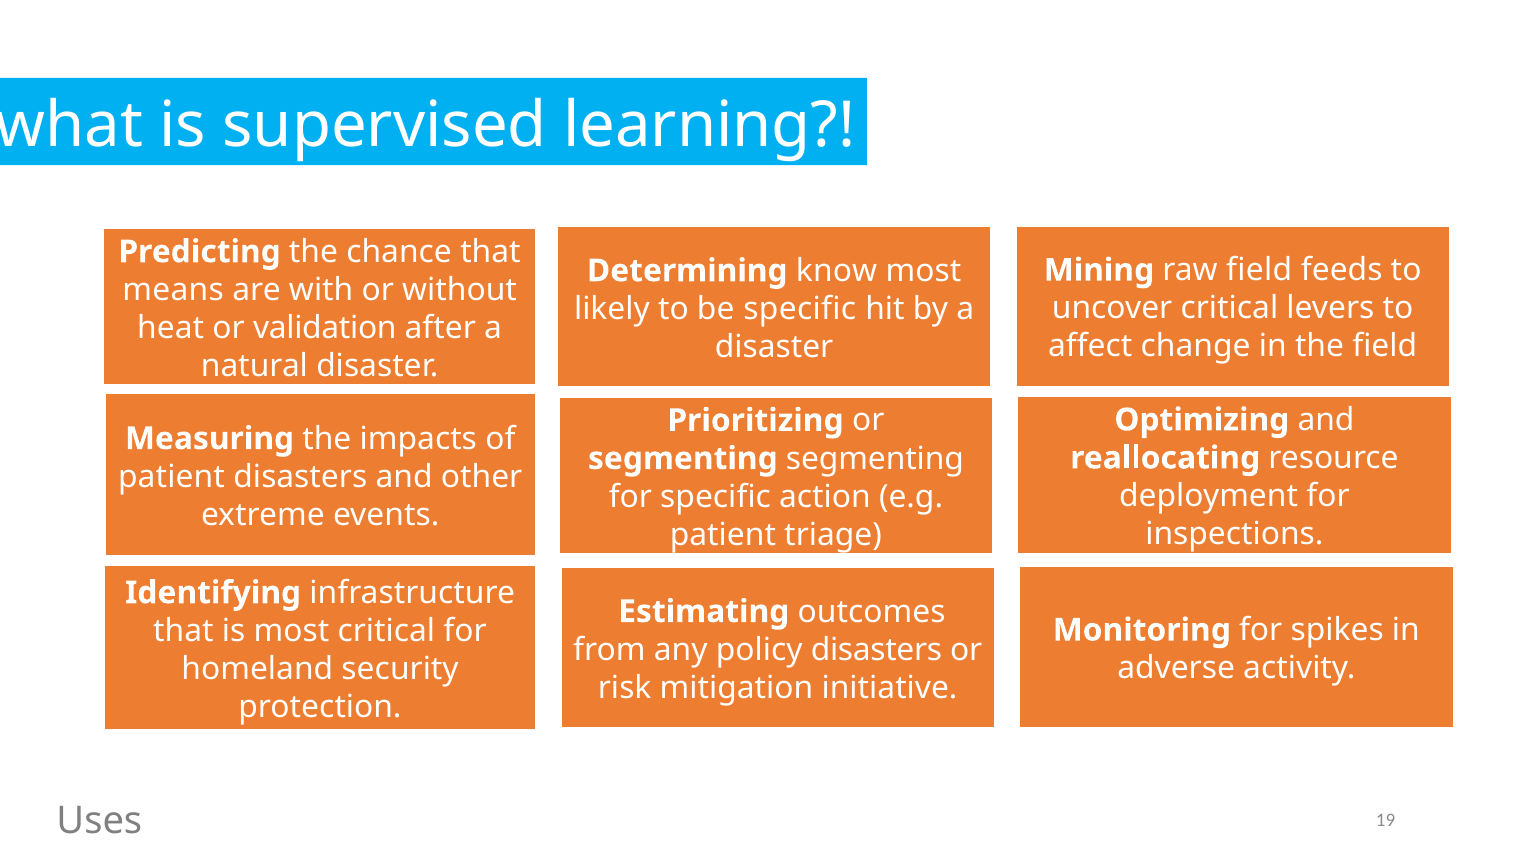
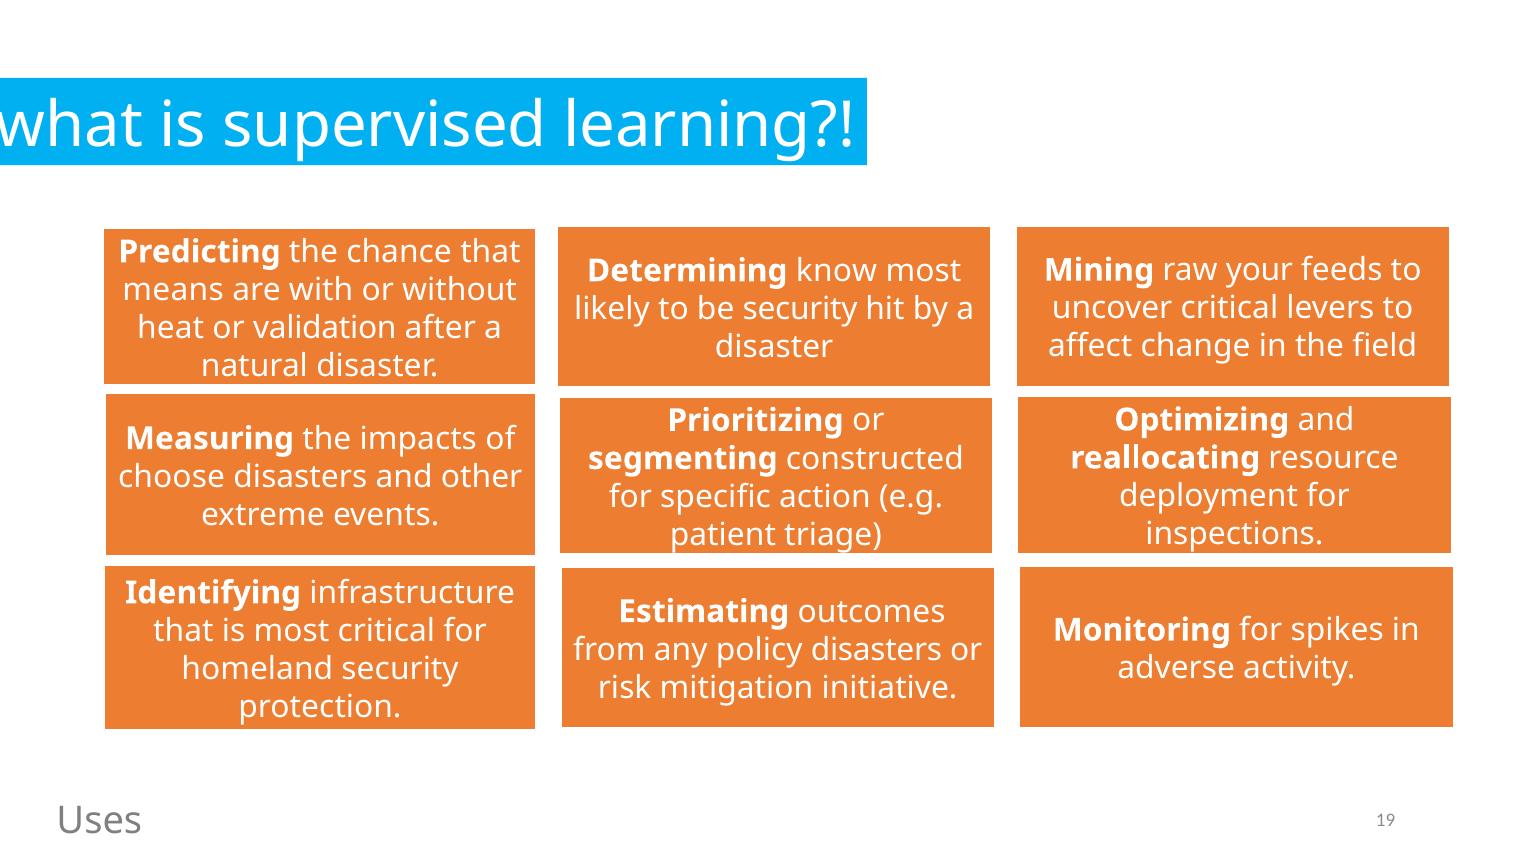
raw field: field -> your (1259, 270)
be specific: specific -> security (800, 309)
segmenting segmenting: segmenting -> constructed (875, 459)
patient: patient -> choose (172, 477)
